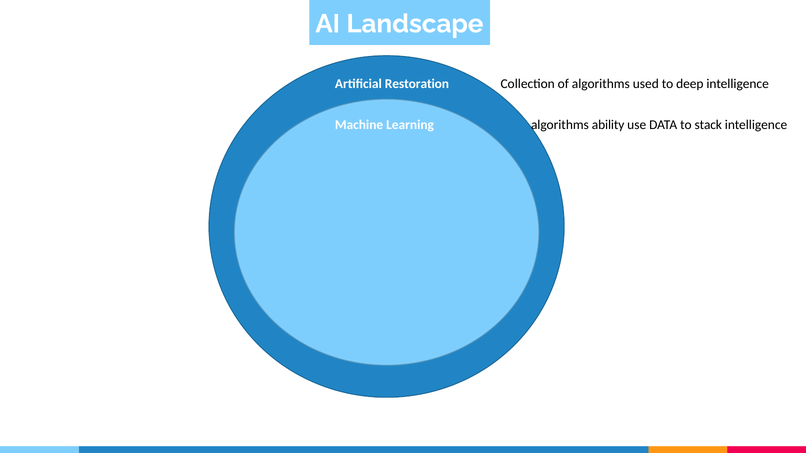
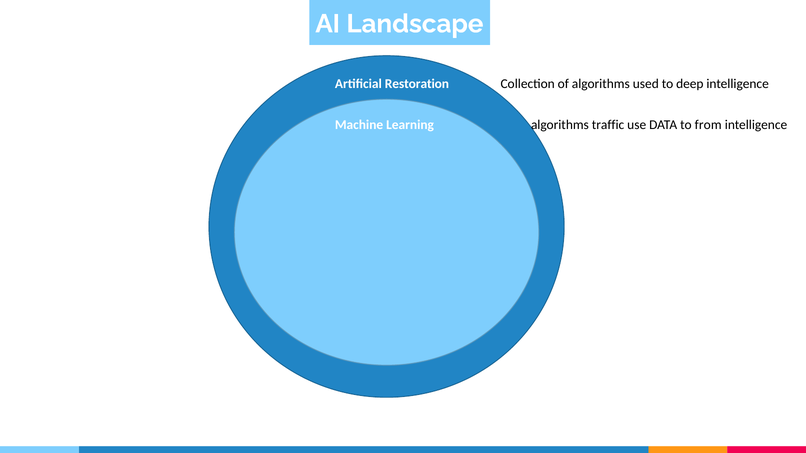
ability: ability -> traffic (608, 125)
stack: stack -> from (708, 125)
